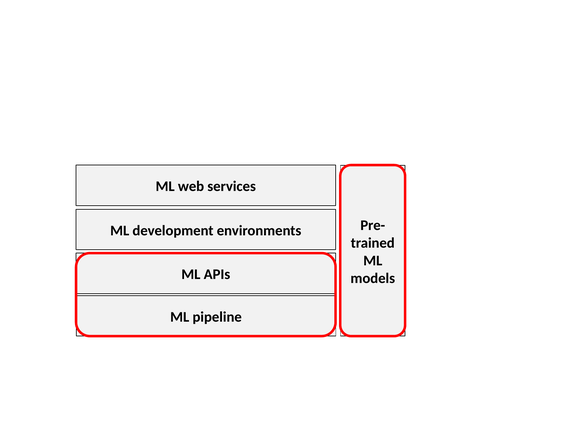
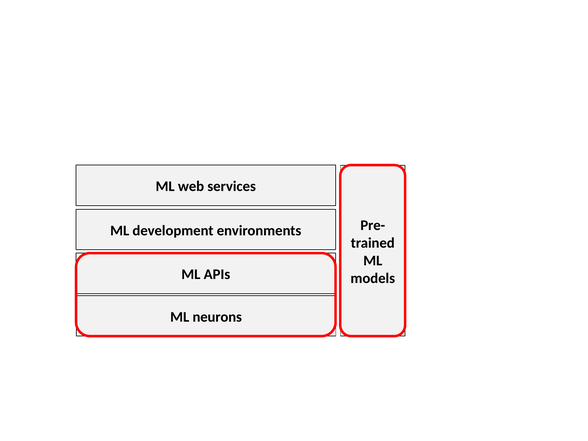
pipeline: pipeline -> neurons (217, 317)
